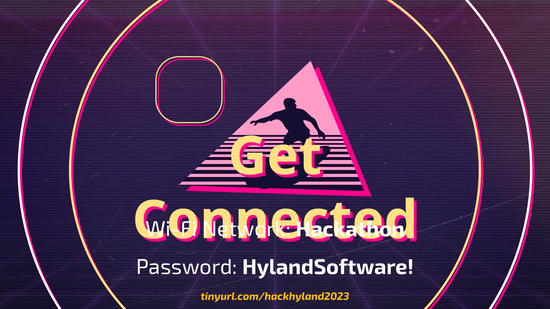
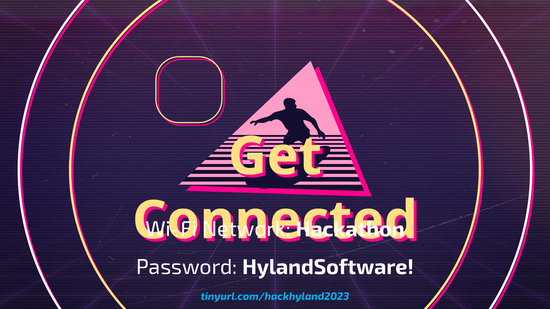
tinyurl.com/hackhyland2023 colour: yellow -> light blue (275, 297)
